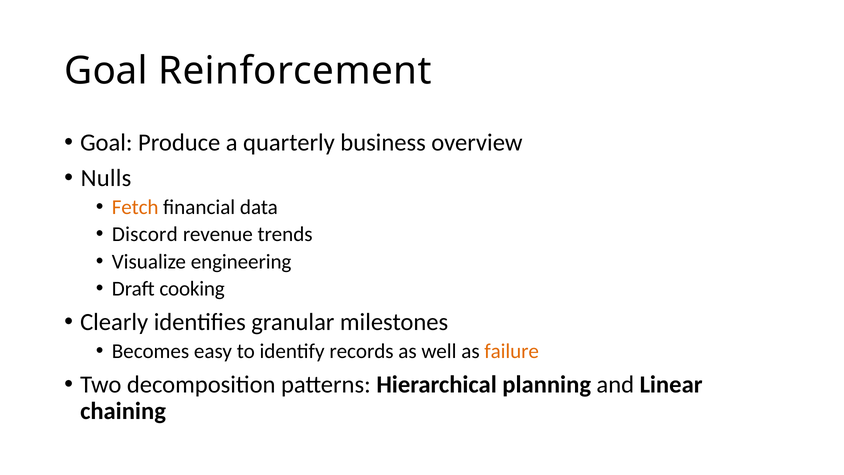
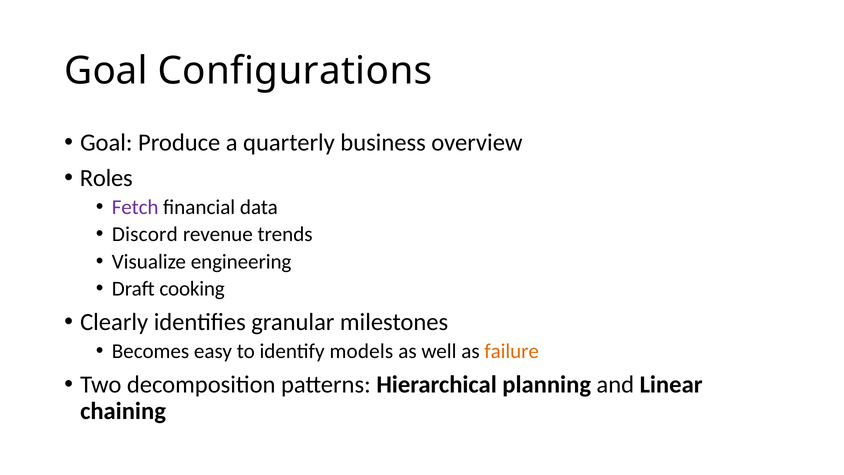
Reinforcement: Reinforcement -> Configurations (295, 71)
Nulls: Nulls -> Roles (106, 178)
Fetch colour: orange -> purple (135, 207)
records: records -> models (361, 351)
